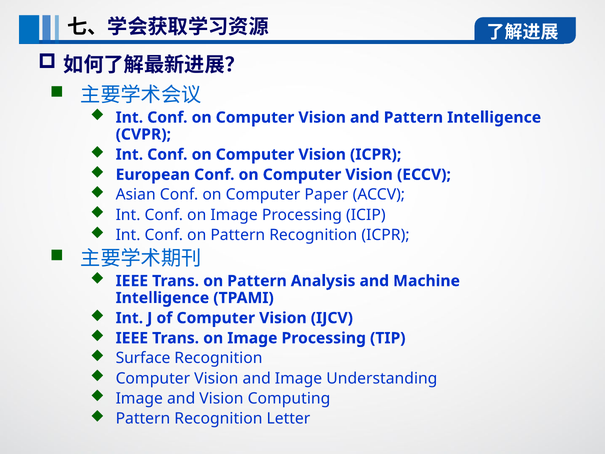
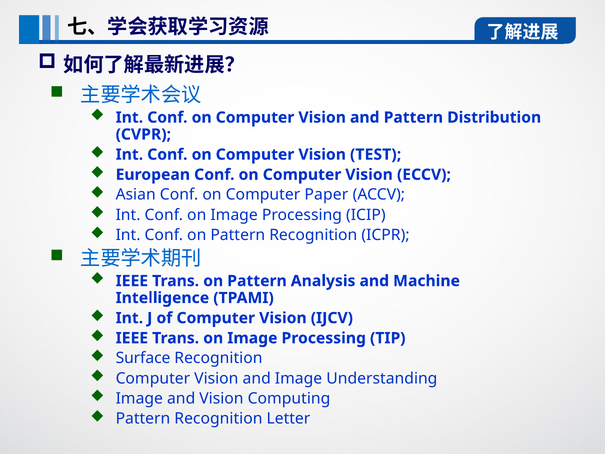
Pattern Intelligence: Intelligence -> Distribution (494, 117)
Vision ICPR: ICPR -> TEST (376, 154)
